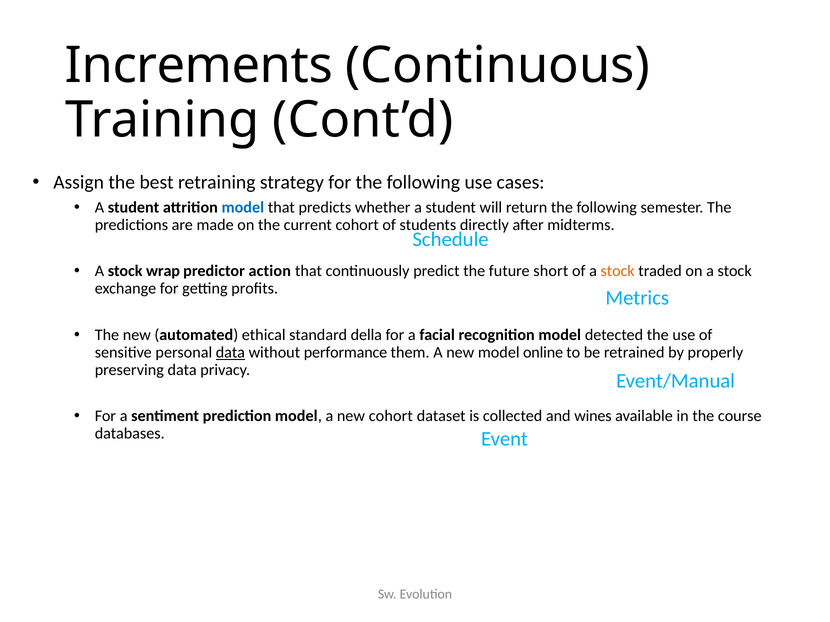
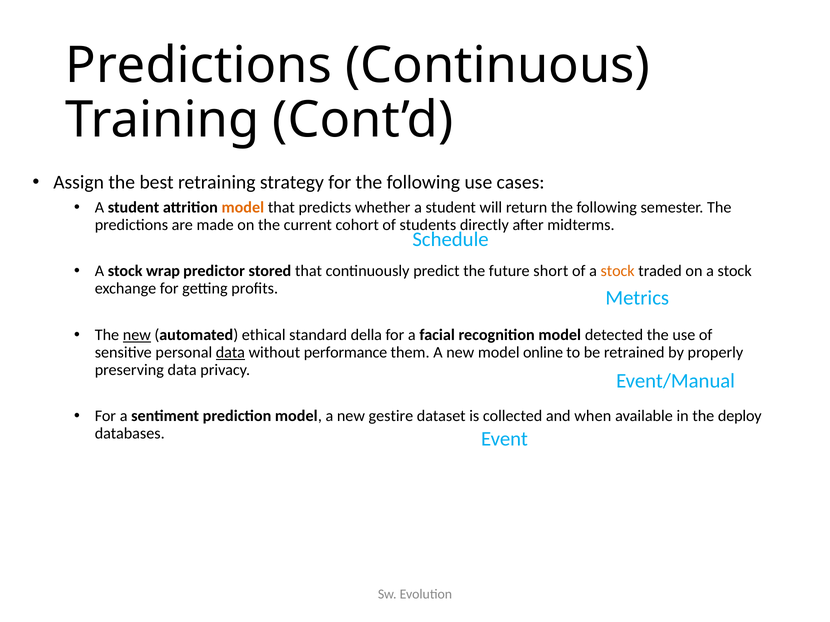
Increments: Increments -> Predictions (199, 66)
model colour: blue -> orange (243, 208)
action: action -> stored (270, 271)
new underline: none -> present (137, 335)
new cohort: cohort -> gestire (391, 416)
wines: wines -> when (593, 416)
course: course -> deploy (740, 416)
